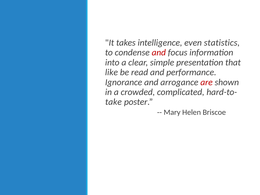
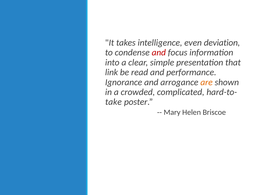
statistics: statistics -> deviation (222, 43)
like: like -> link (112, 72)
are colour: red -> orange (207, 82)
